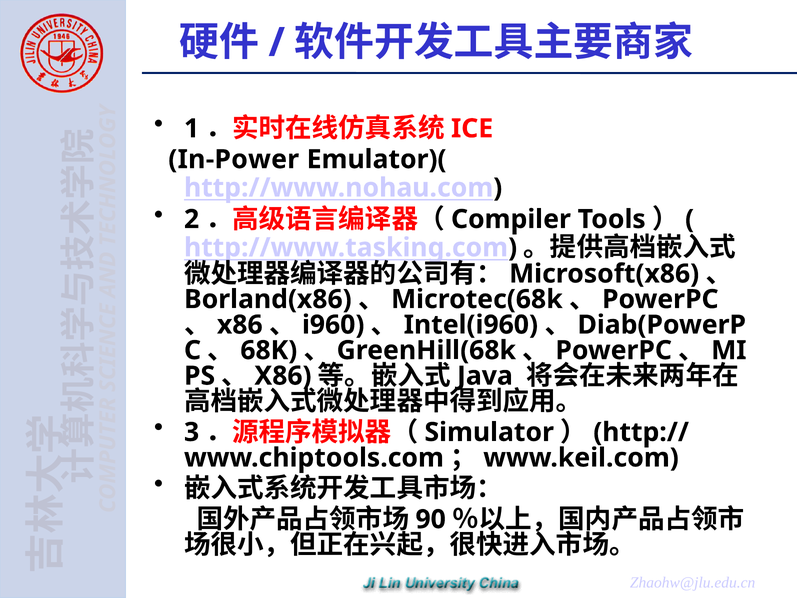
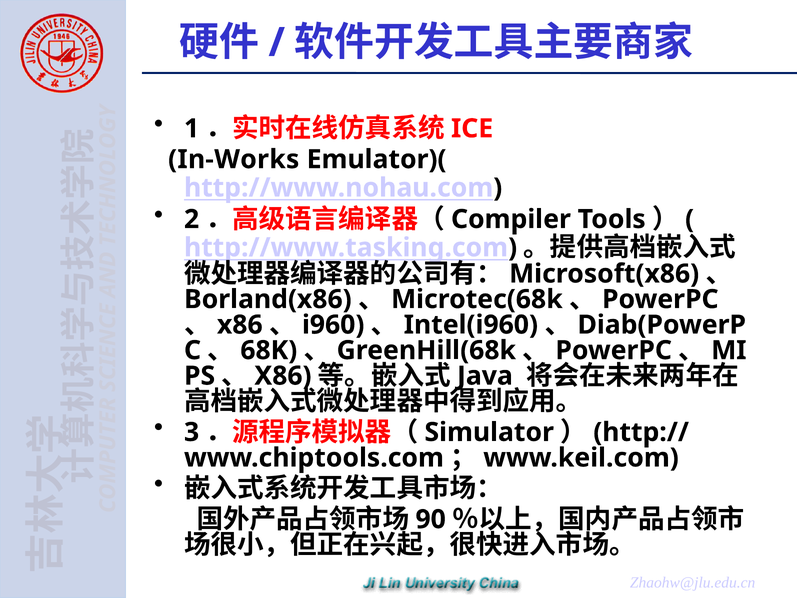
In-Power: In-Power -> In-Works (234, 159)
